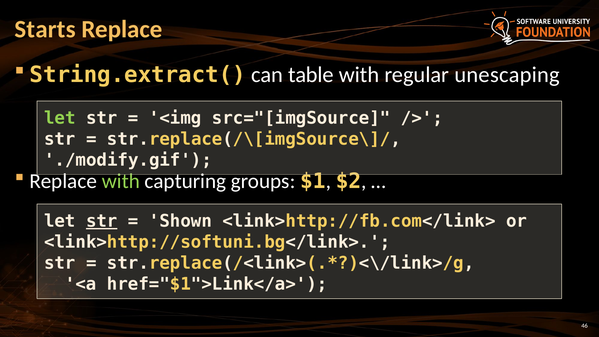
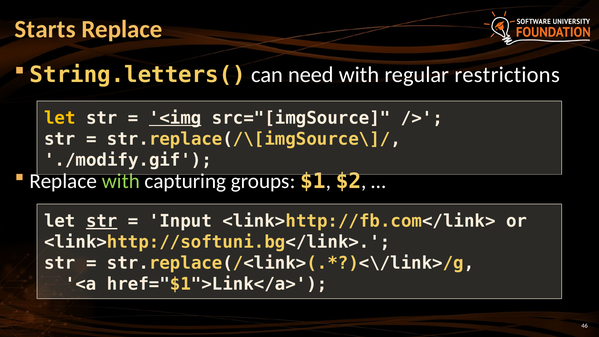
String.extract(: String.extract( -> String.letters( (138, 75)
table: table -> need (311, 75)
unescaping: unescaping -> restrictions (507, 75)
let colour: light green -> yellow (60, 118)
<img underline: none -> present (175, 118)
Shown: Shown -> Input (180, 221)
